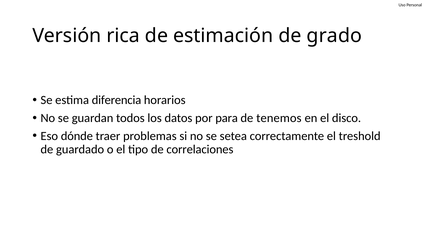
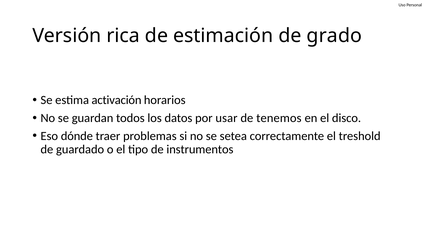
diferencia: diferencia -> activación (117, 100)
para: para -> usar (226, 118)
correlaciones: correlaciones -> instrumentos (200, 149)
